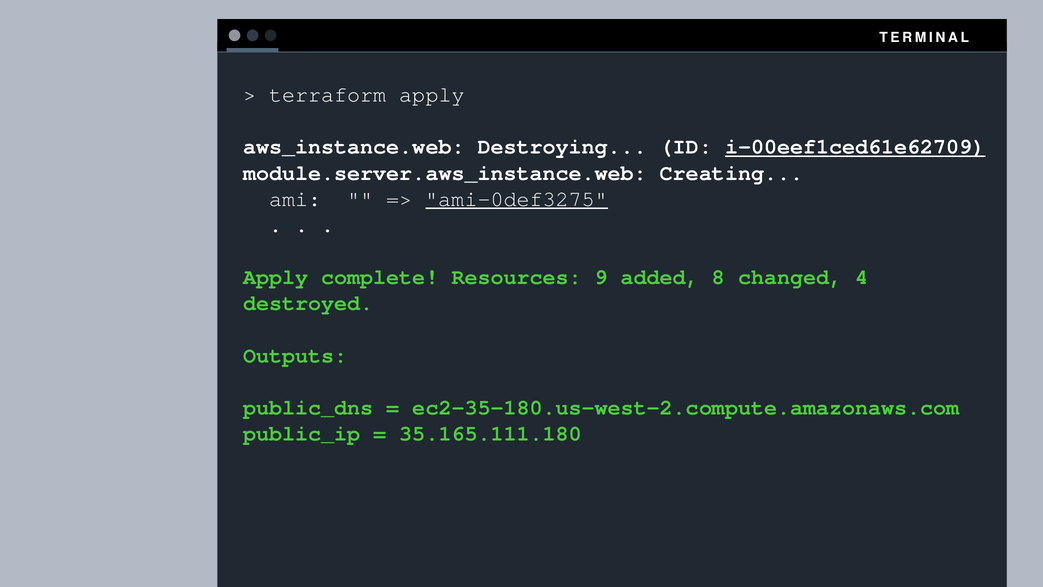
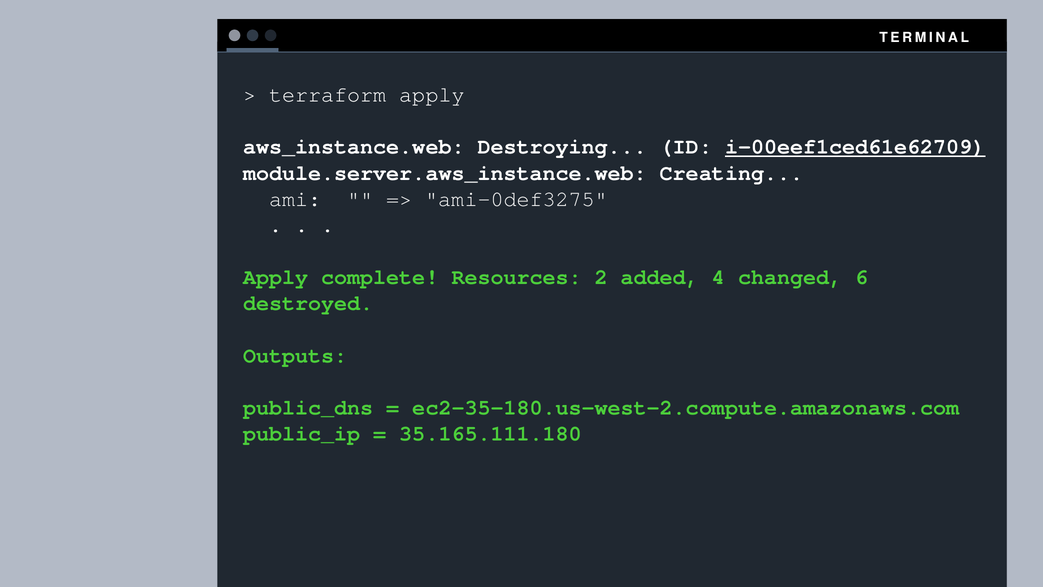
ami-0def3275 underline: present -> none (517, 199)
9: 9 -> 2 (601, 277)
8: 8 -> 4 (719, 277)
4: 4 -> 6 (862, 277)
